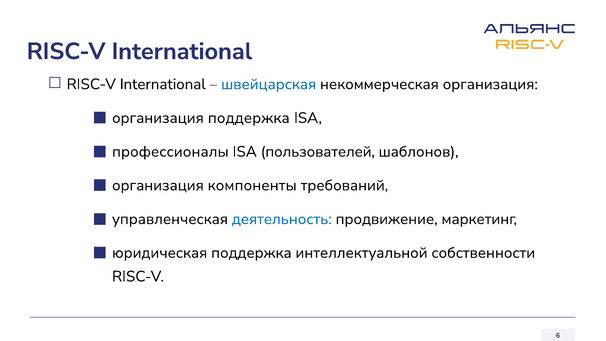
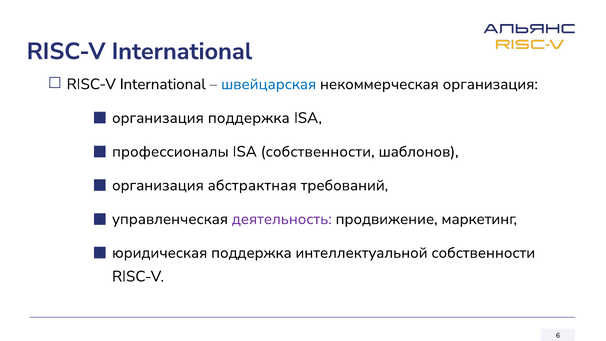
ISA пользователей: пользователей -> собственности (318, 152)
компоненты: компоненты -> абстрактная (252, 185)
деятельность colour: blue -> purple (282, 219)
